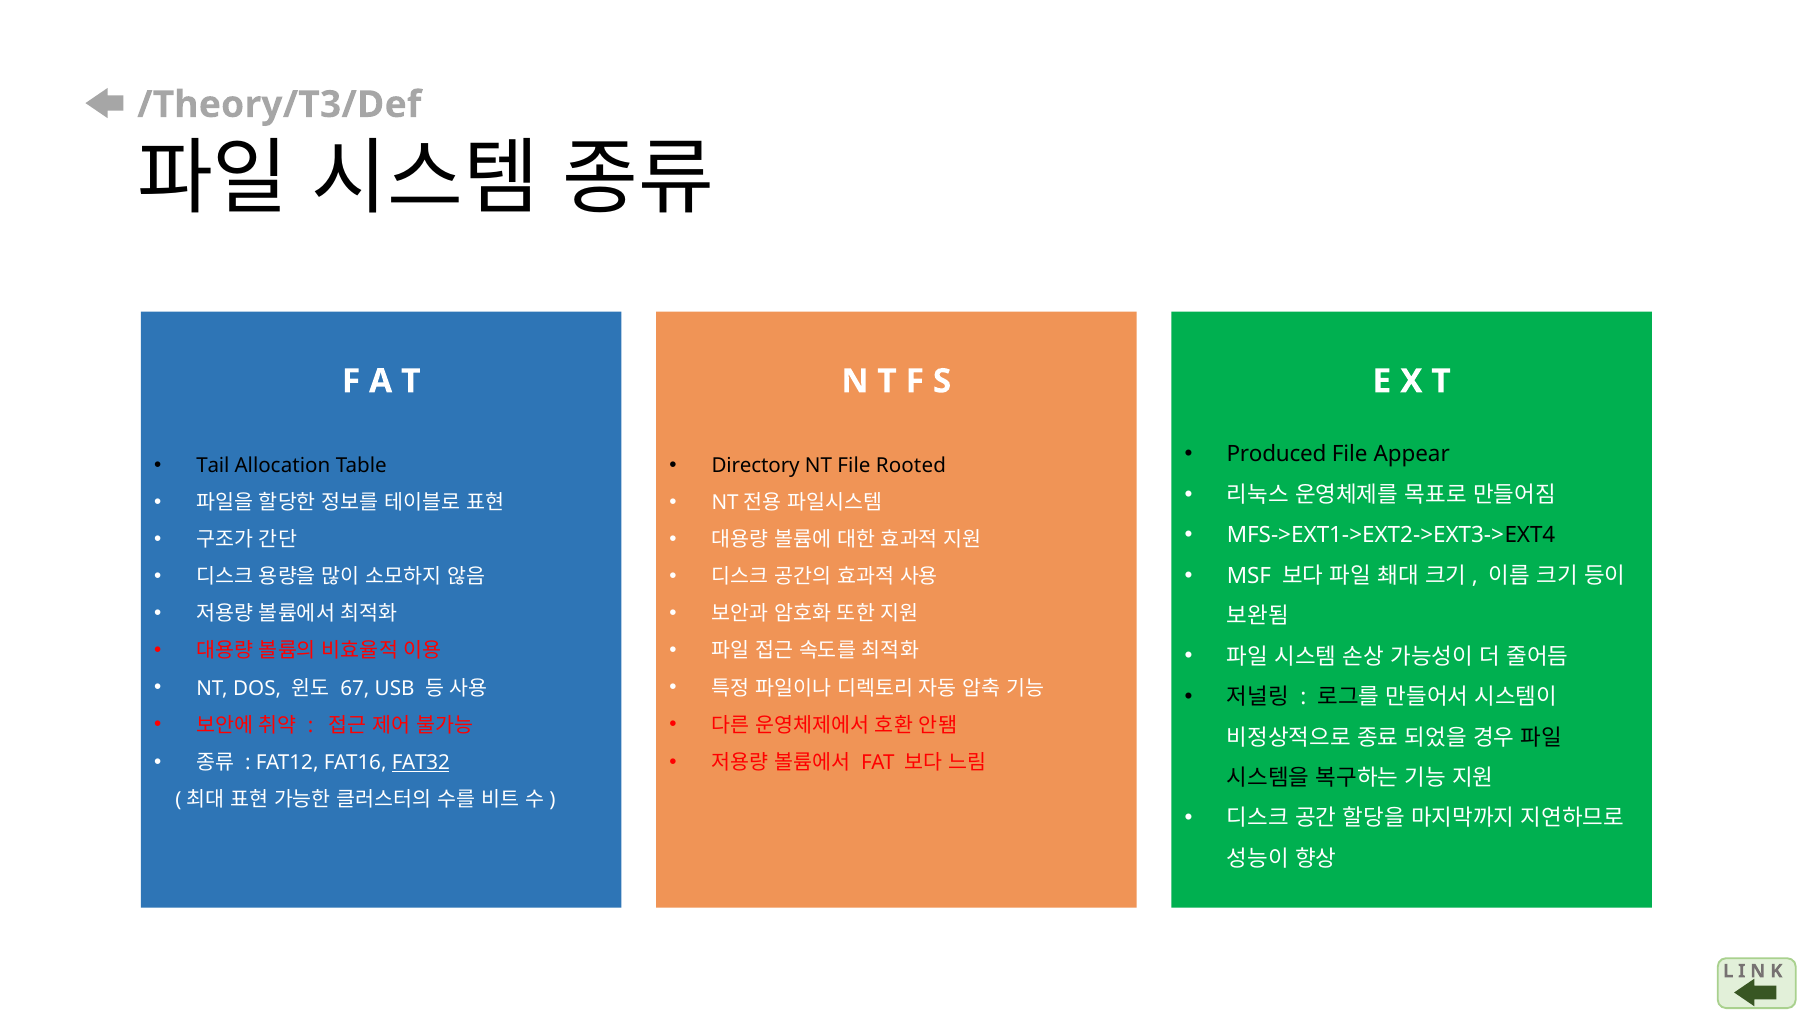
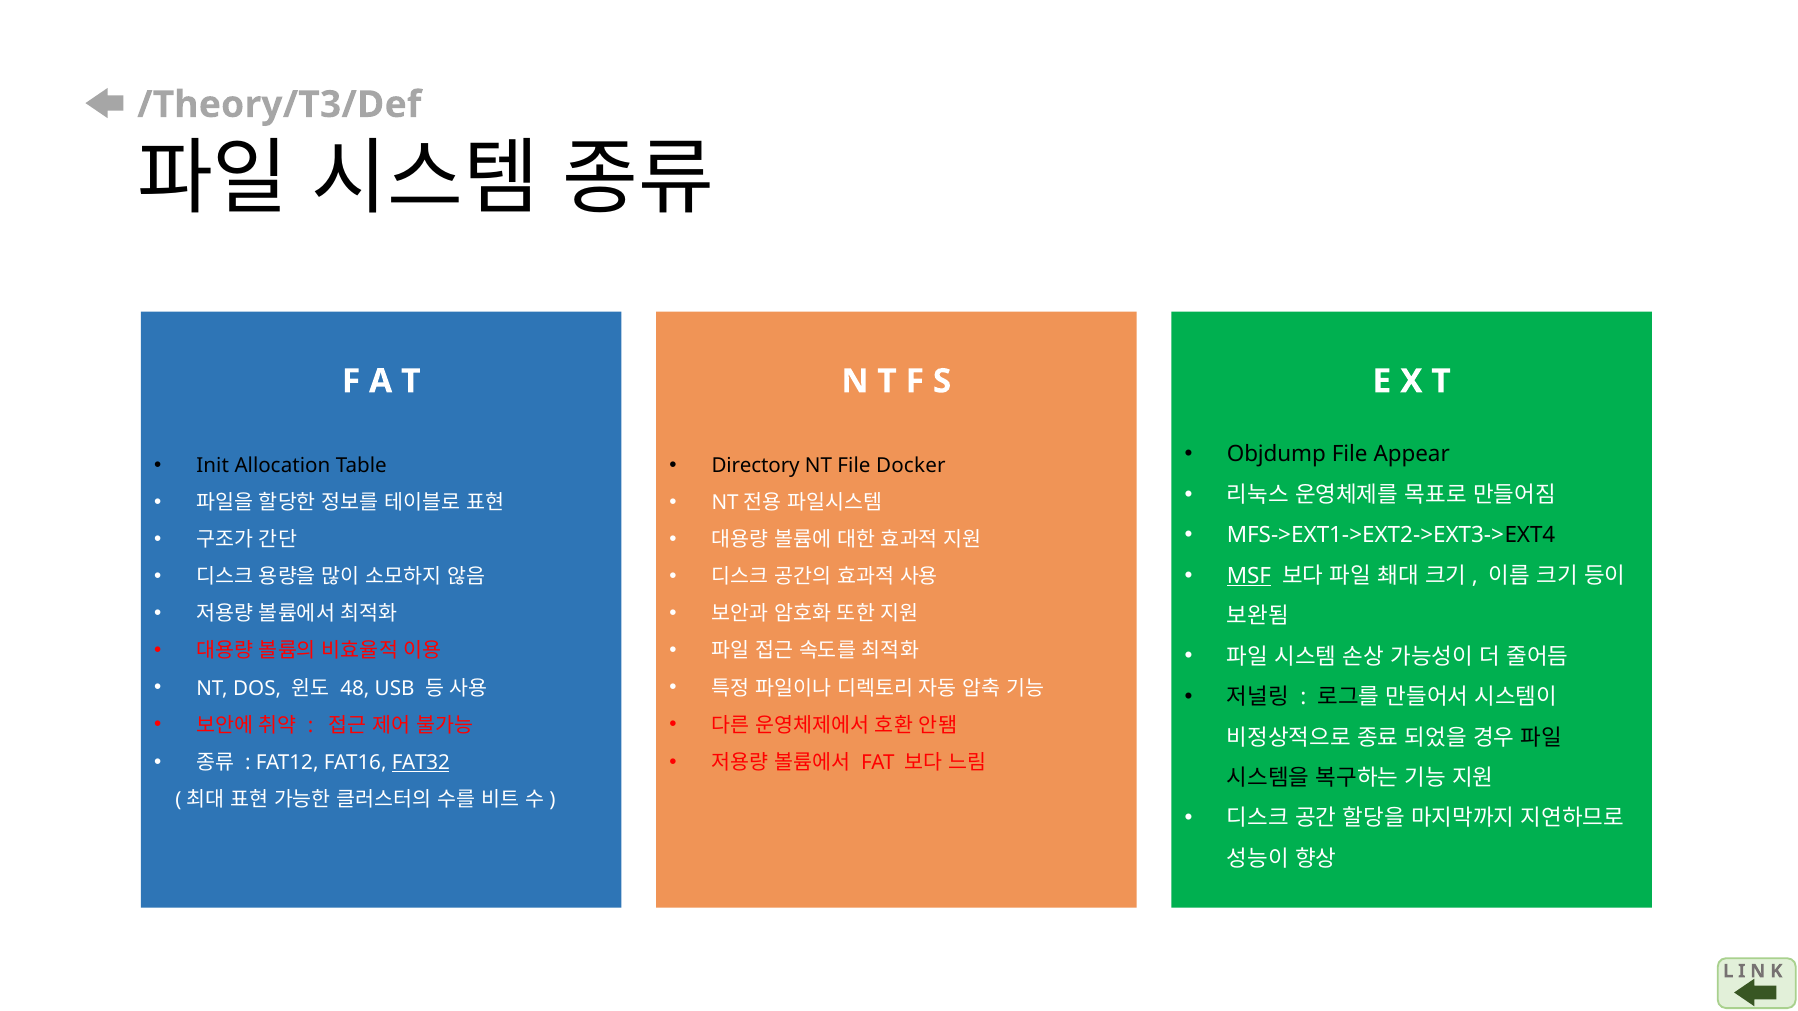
Produced: Produced -> Objdump (1276, 455)
Tail: Tail -> Init (213, 466)
Rooted: Rooted -> Docker (911, 466)
MSF underline: none -> present (1249, 576)
67: 67 -> 48 (355, 689)
